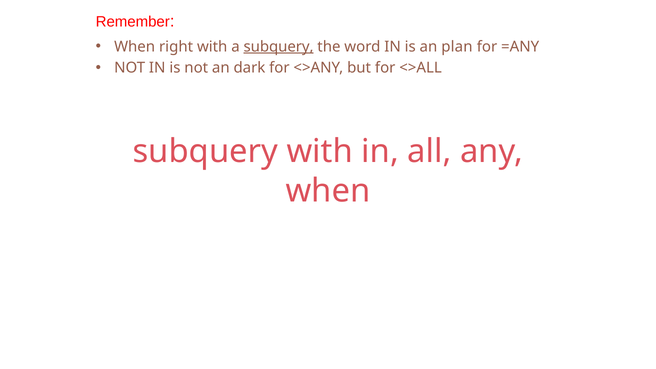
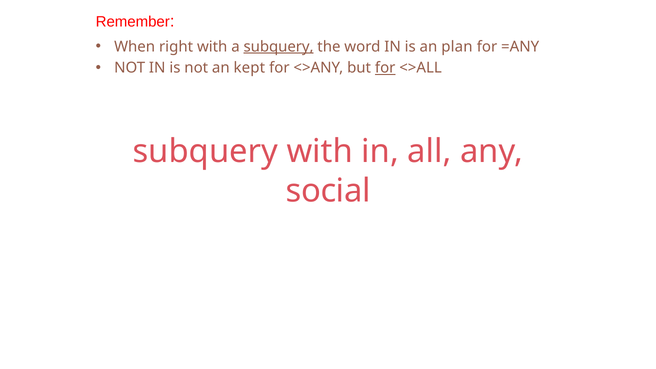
dark: dark -> kept (249, 68)
for underline: none -> present (385, 68)
when: when -> social (328, 191)
